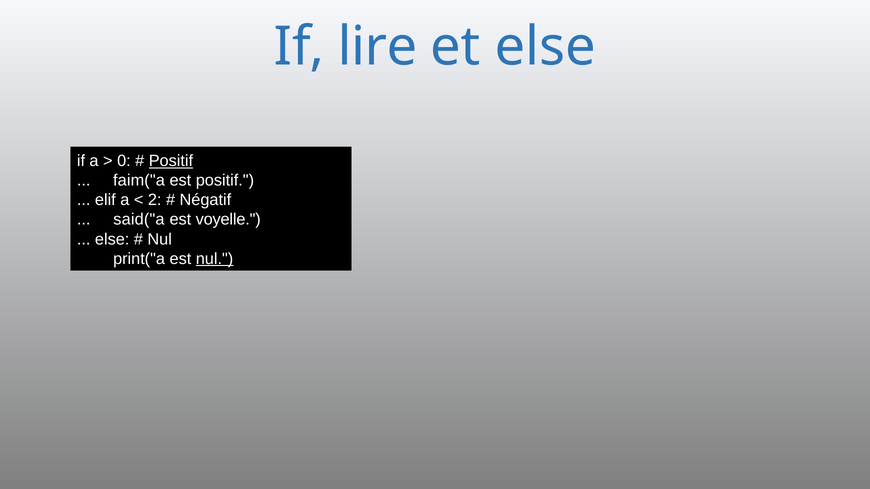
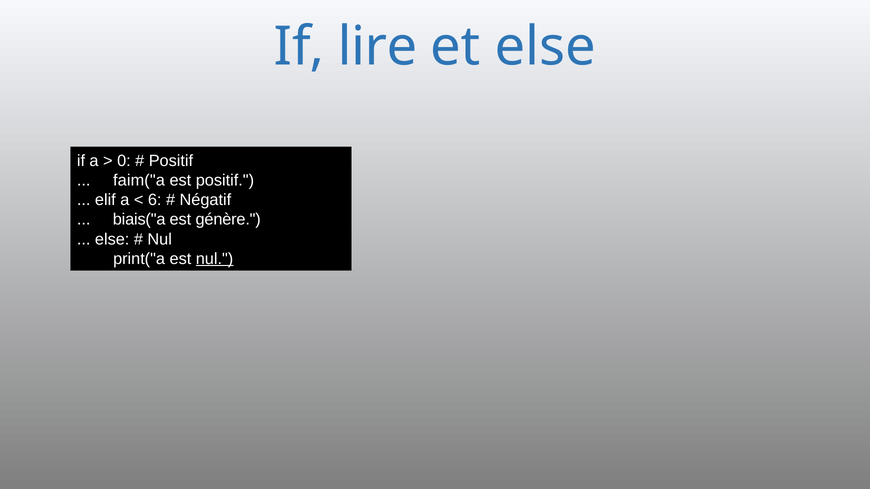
Positif underline: present -> none (171, 161)
2: 2 -> 6 (155, 200)
said("a: said("a -> biais("a (139, 220)
voyelle: voyelle -> génère (228, 220)
